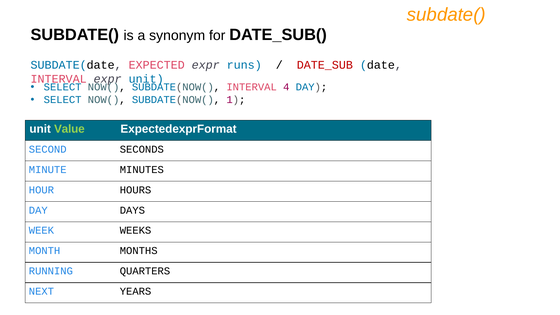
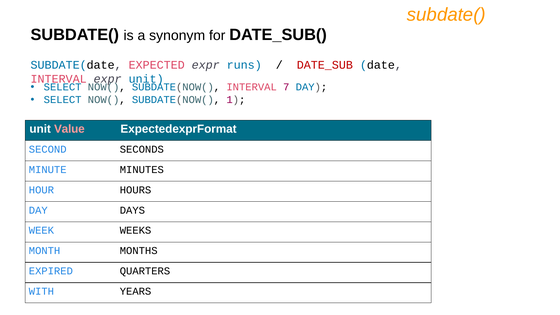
4: 4 -> 7 (286, 87)
Value colour: light green -> pink (69, 129)
RUNNING: RUNNING -> EXPIRED (51, 271)
NEXT: NEXT -> WITH (41, 291)
